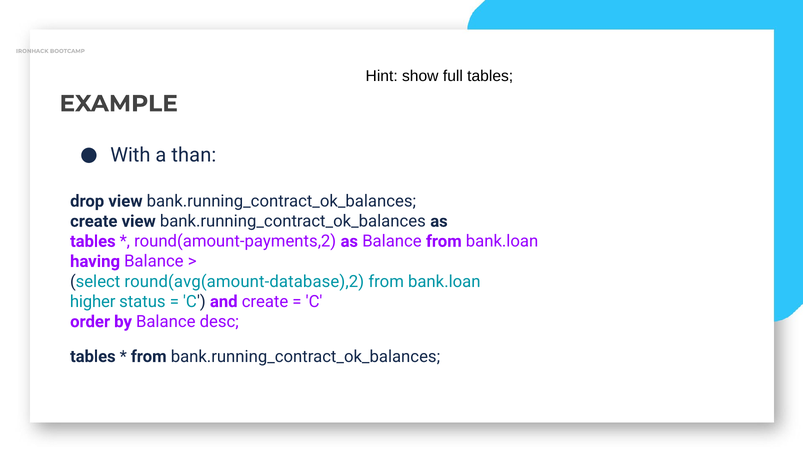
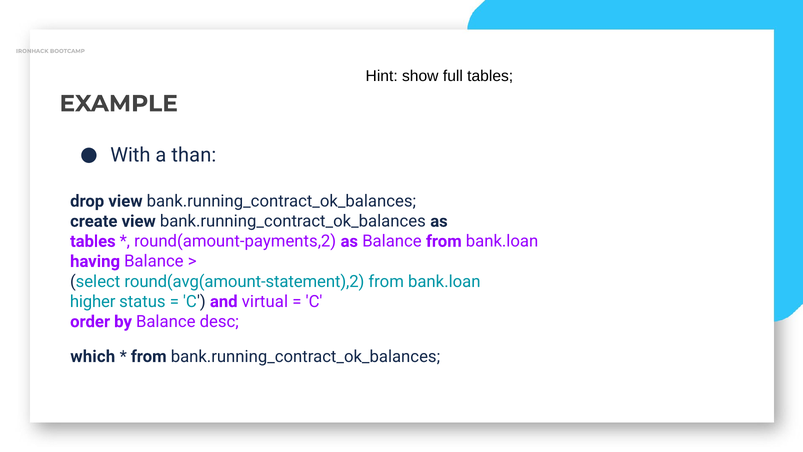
round(avg(amount-database),2: round(avg(amount-database),2 -> round(avg(amount-statement),2 (244, 281)
and create: create -> virtual (265, 301)
tables: tables -> which (93, 356)
